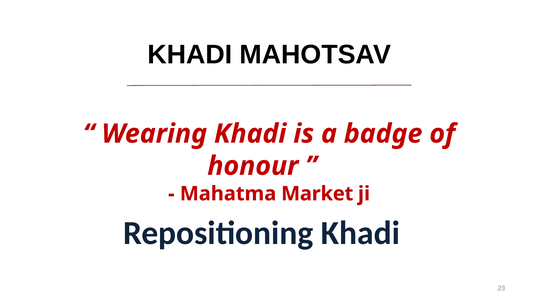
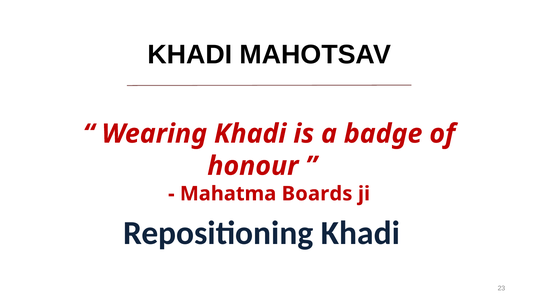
Market: Market -> Boards (317, 193)
